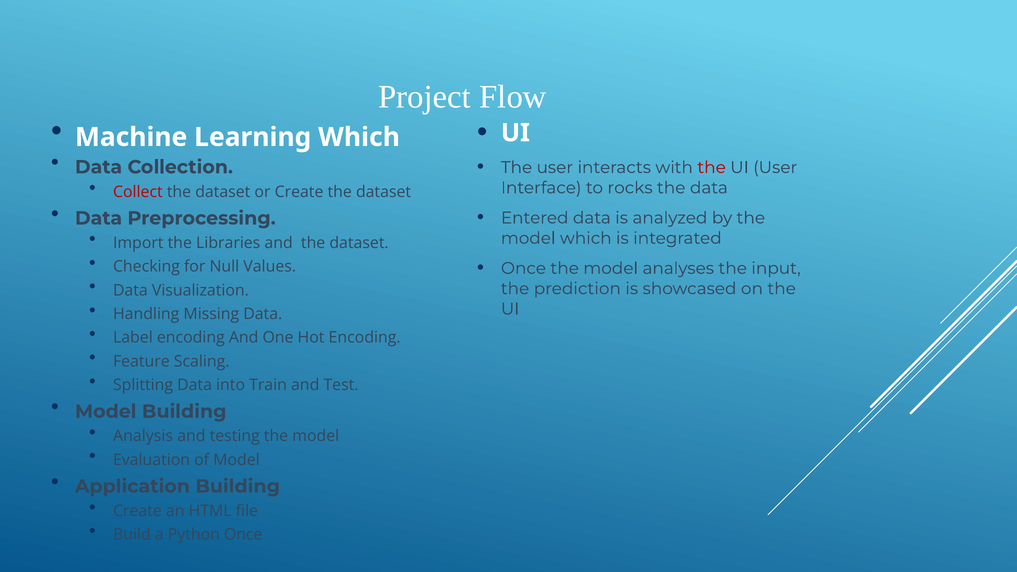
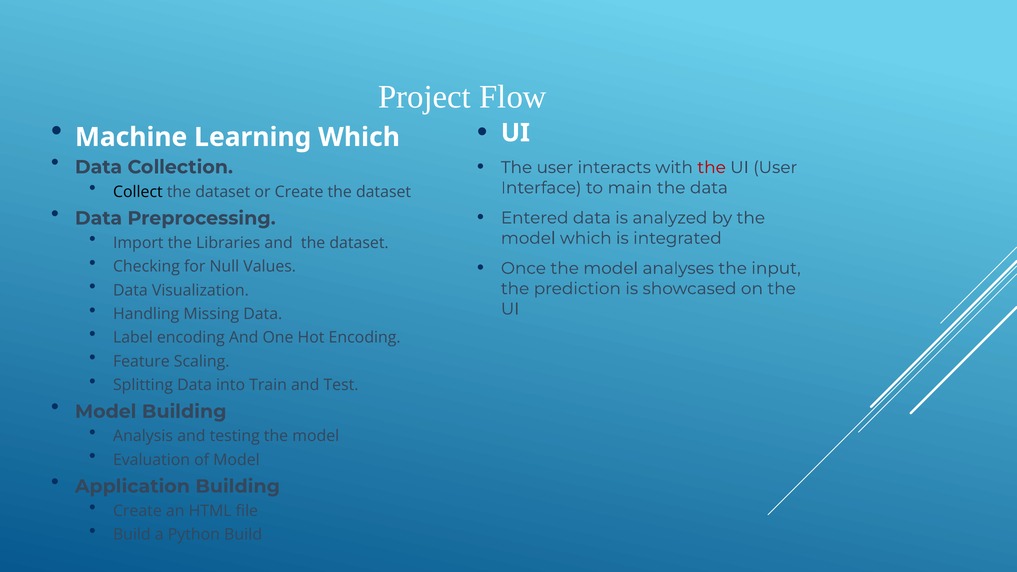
Collect colour: red -> black (138, 192)
rocks: rocks -> main (630, 188)
Python Once: Once -> Build (243, 535)
